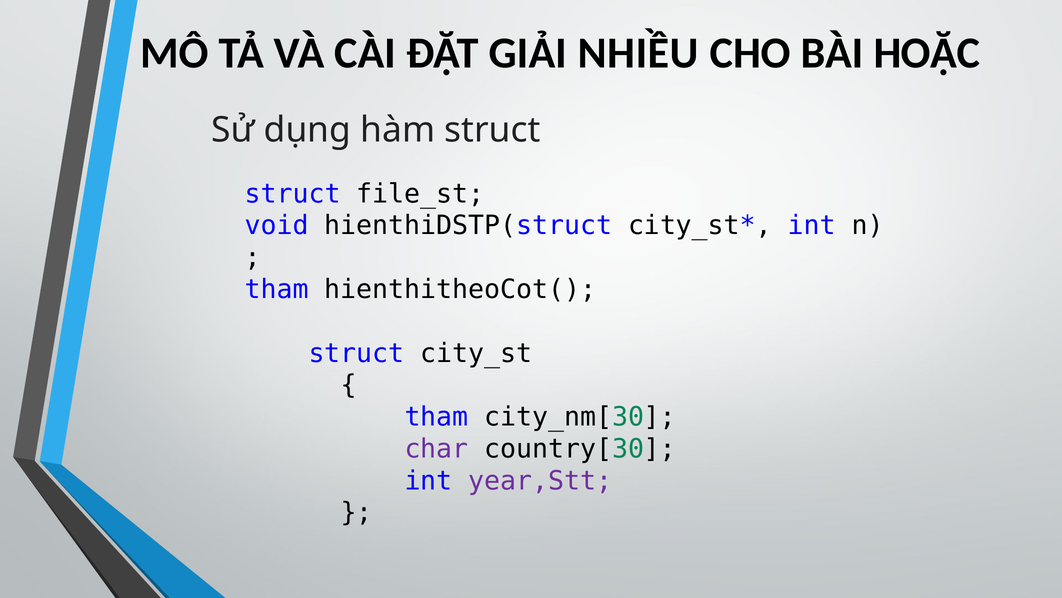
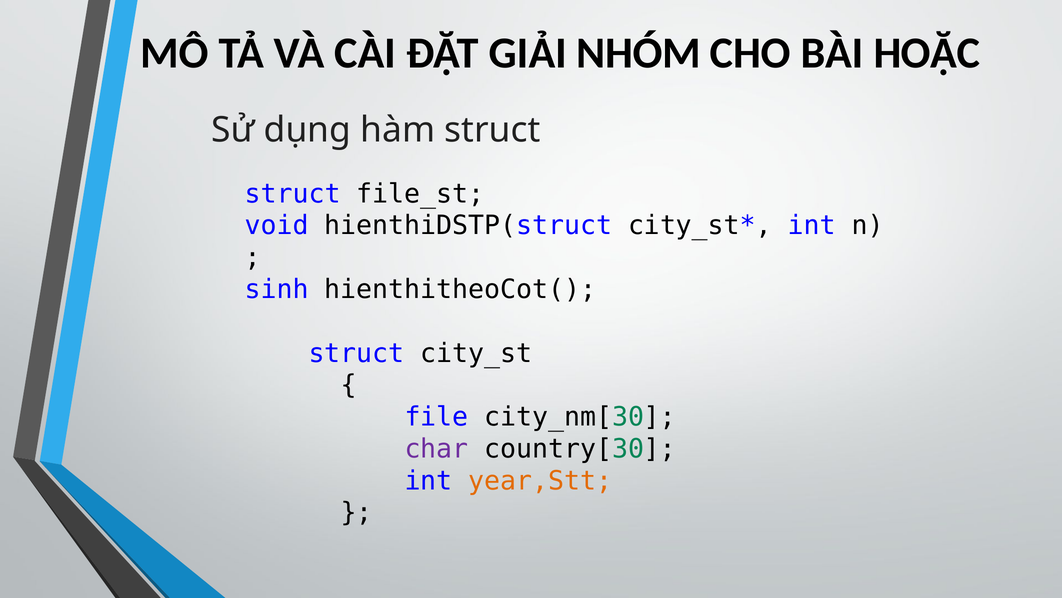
NHIỀU: NHIỀU -> NHÓM (639, 53)
tham: tham -> sinh (277, 289)
tham: tham -> file (436, 417)
year,Stt colour: purple -> orange (540, 480)
